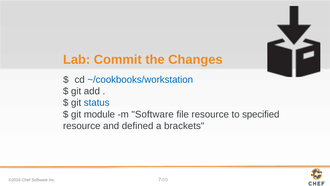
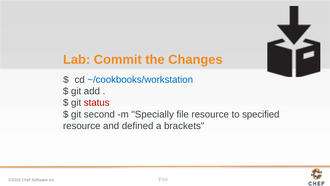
status colour: blue -> red (97, 103)
module: module -> second (99, 114)
m Software: Software -> Specially (153, 114)
